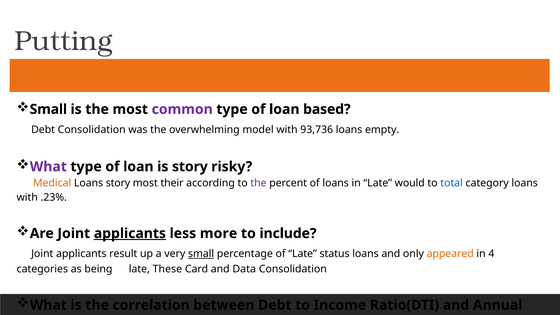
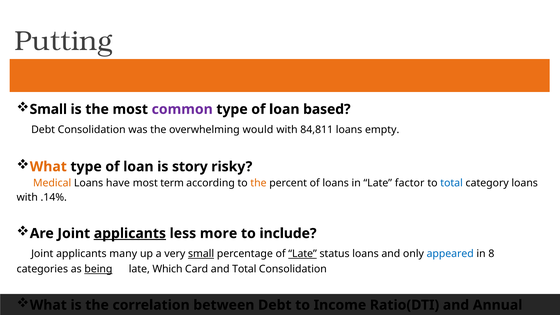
model: model -> would (258, 130)
93,736: 93,736 -> 84,811 (317, 130)
What colour: purple -> orange (48, 167)
Loans story: story -> have (118, 183)
their: their -> term (172, 183)
the colour: purple -> orange (258, 183)
would: would -> factor (410, 183)
.23%: .23% -> .14% (54, 197)
result: result -> many (123, 254)
Late underline: none -> present (303, 254)
appeared colour: orange -> blue (450, 254)
4: 4 -> 8 (491, 254)
being underline: none -> present (98, 269)
These: These -> Which (167, 269)
and Data: Data -> Total (244, 269)
